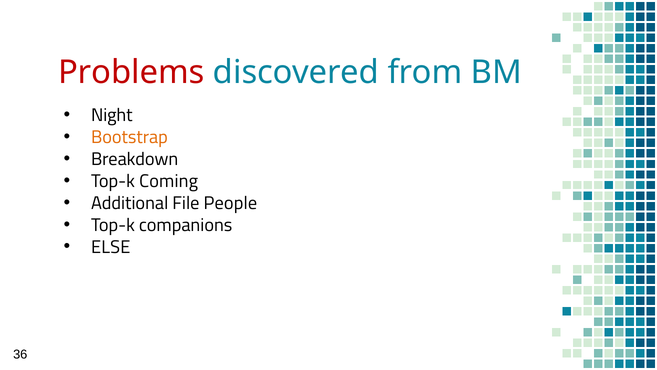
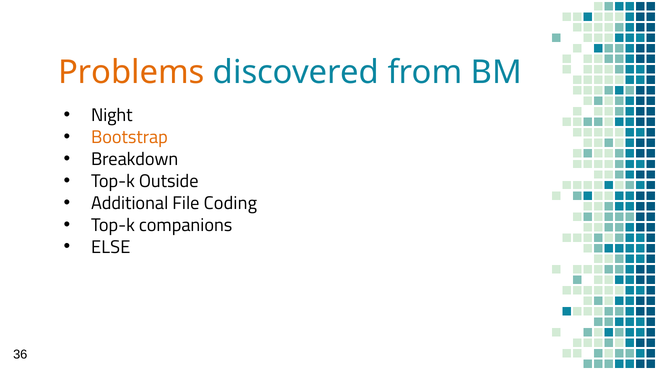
Problems colour: red -> orange (131, 73)
Coming: Coming -> Outside (169, 181)
People: People -> Coding (230, 203)
